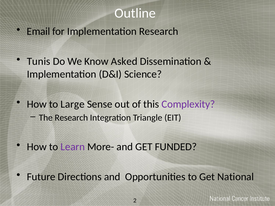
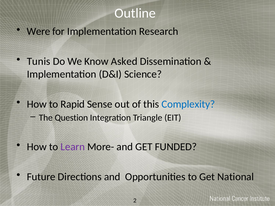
Email: Email -> Were (38, 31)
Large: Large -> Rapid (73, 104)
Complexity colour: purple -> blue (188, 104)
The Research: Research -> Question (71, 118)
